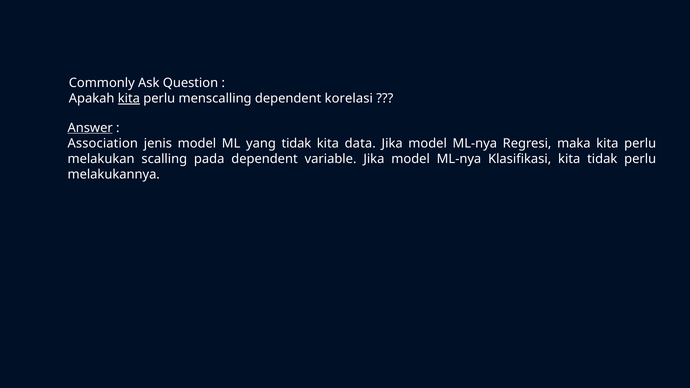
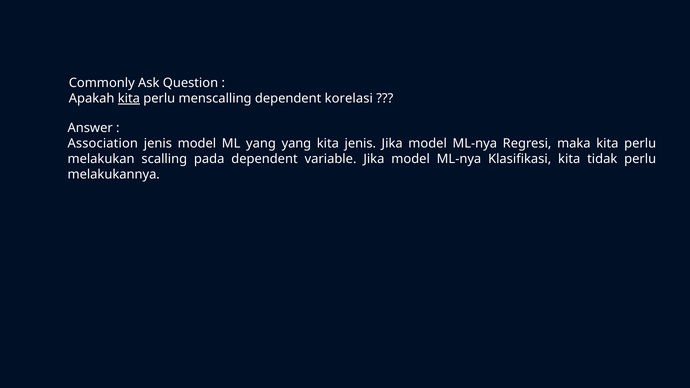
Answer underline: present -> none (90, 128)
yang tidak: tidak -> yang (296, 143)
kita data: data -> jenis (360, 143)
